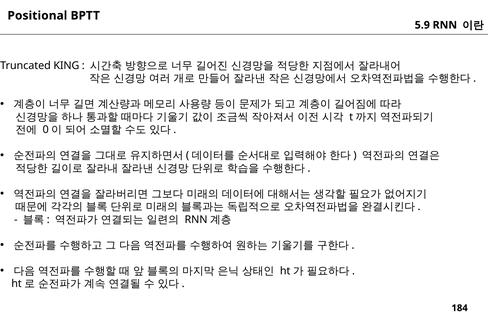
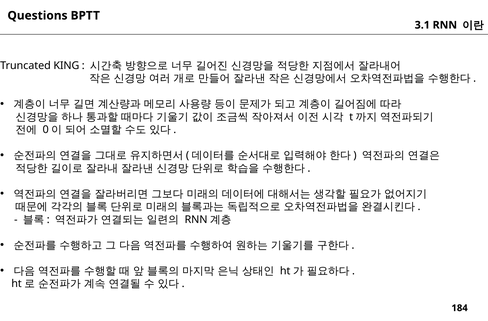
Positional: Positional -> Questions (37, 16)
5.9: 5.9 -> 3.1 (422, 25)
